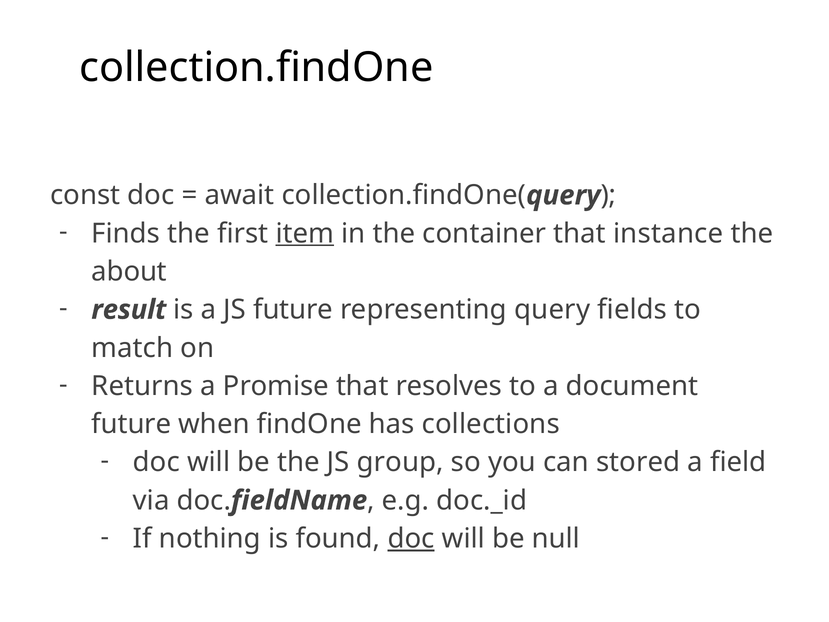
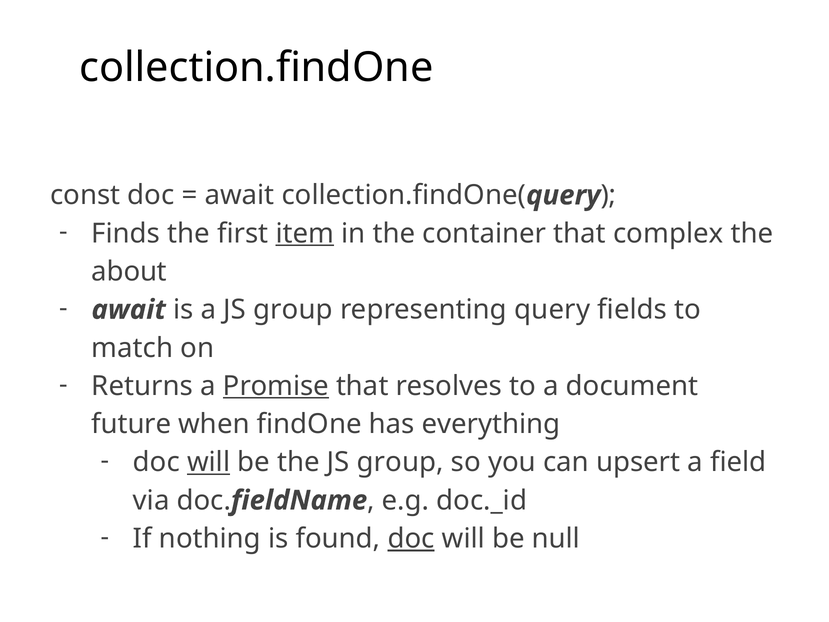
instance: instance -> complex (668, 233)
result: result -> await (129, 310)
a JS future: future -> group (293, 310)
Promise underline: none -> present (276, 386)
collections: collections -> everything (491, 424)
will underline: none -> present (209, 462)
stored: stored -> upsert (638, 462)
